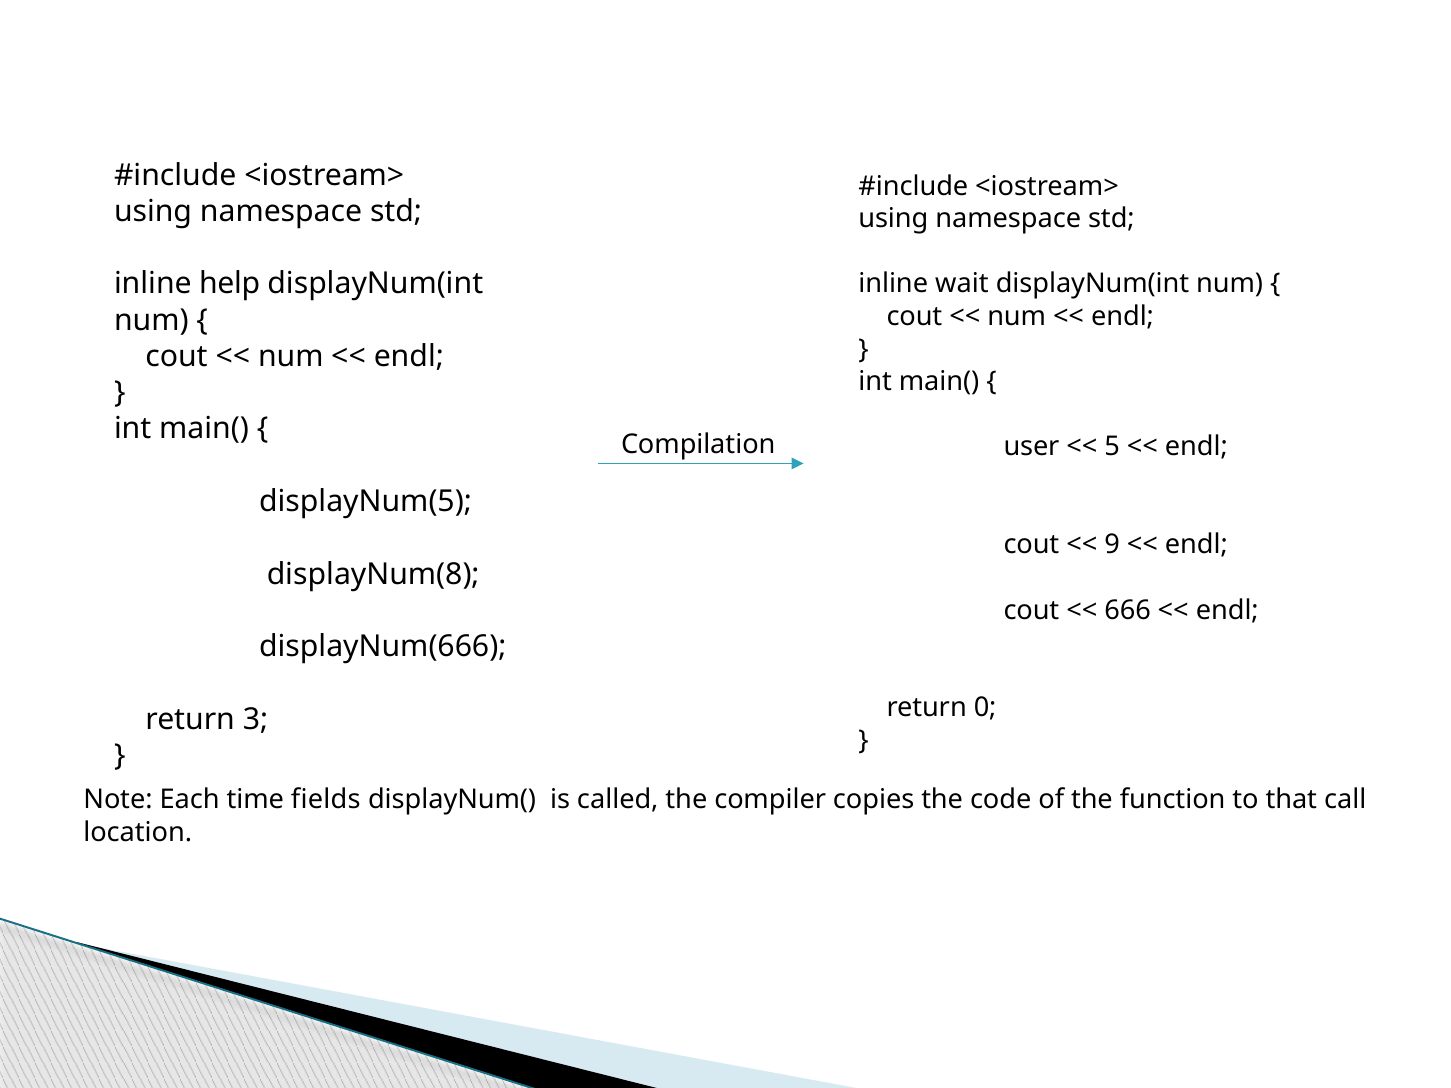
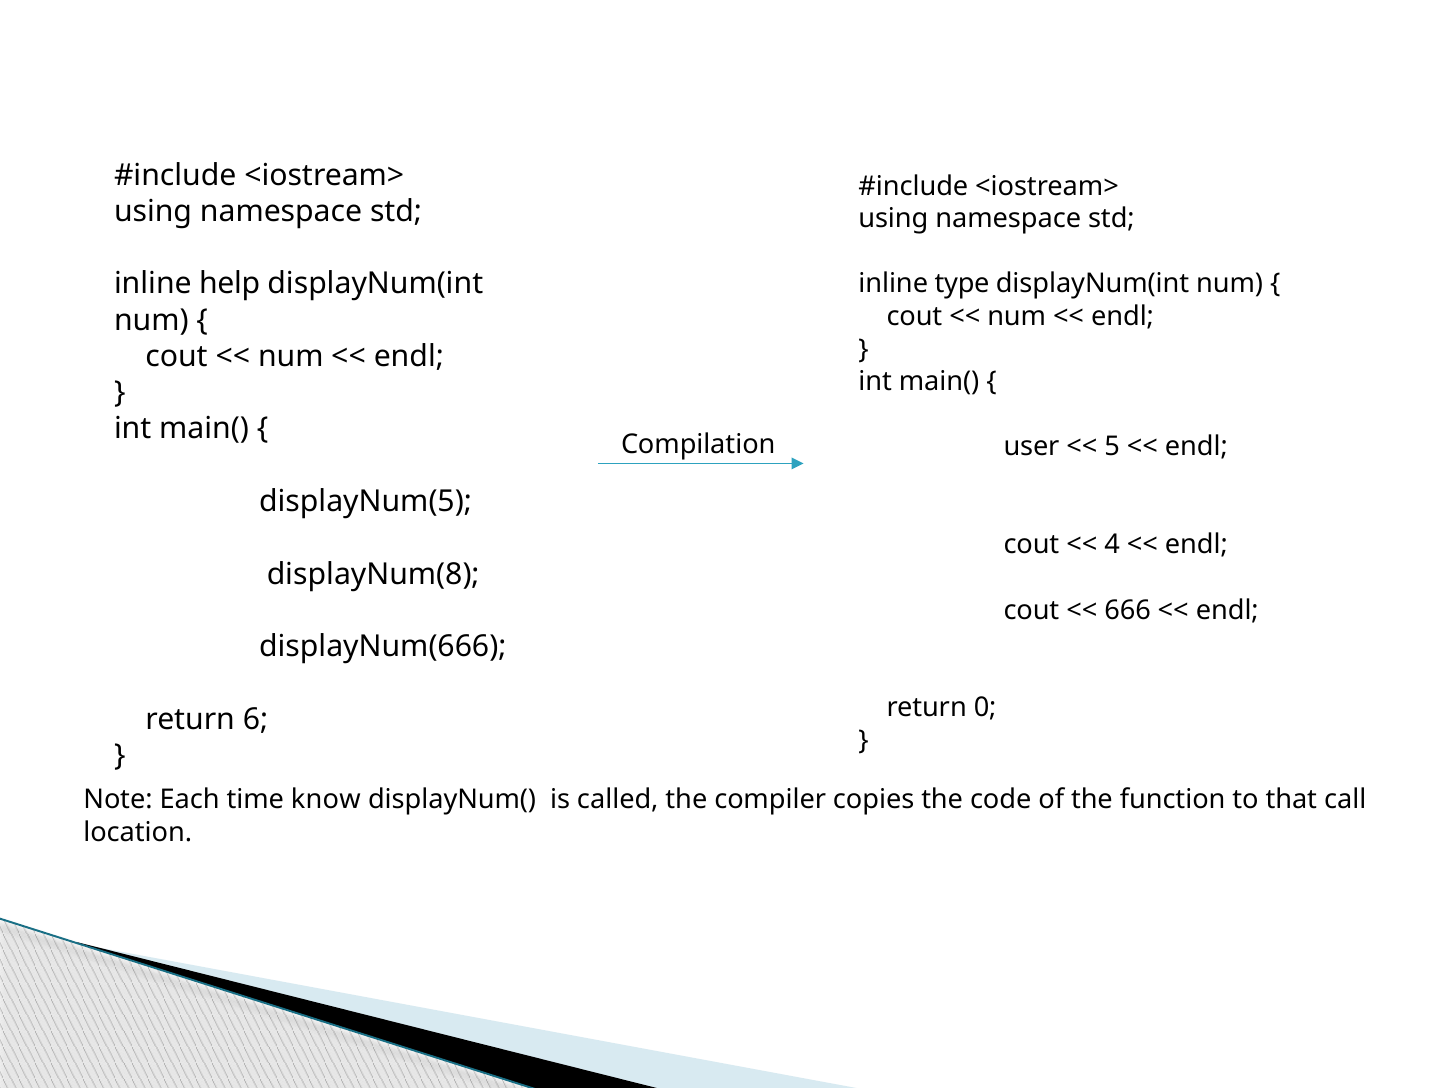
wait: wait -> type (962, 284)
9: 9 -> 4 (1112, 545)
3: 3 -> 6 (255, 719)
fields: fields -> know (326, 800)
